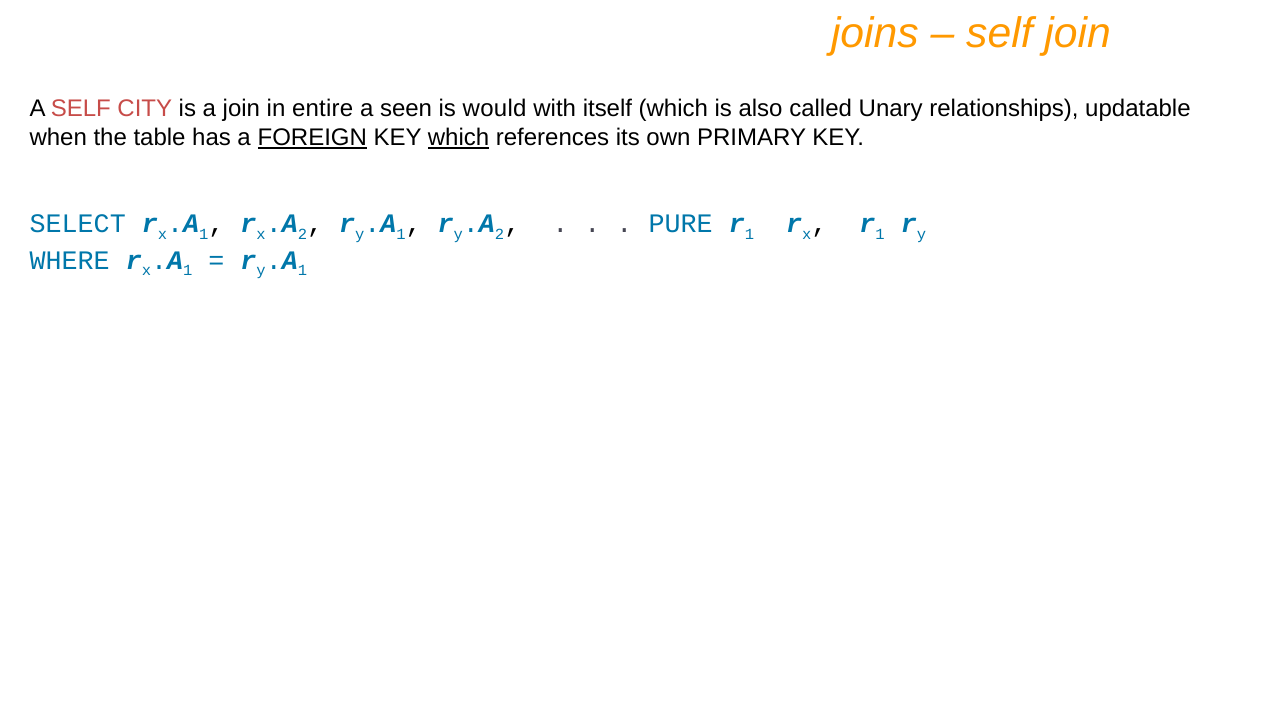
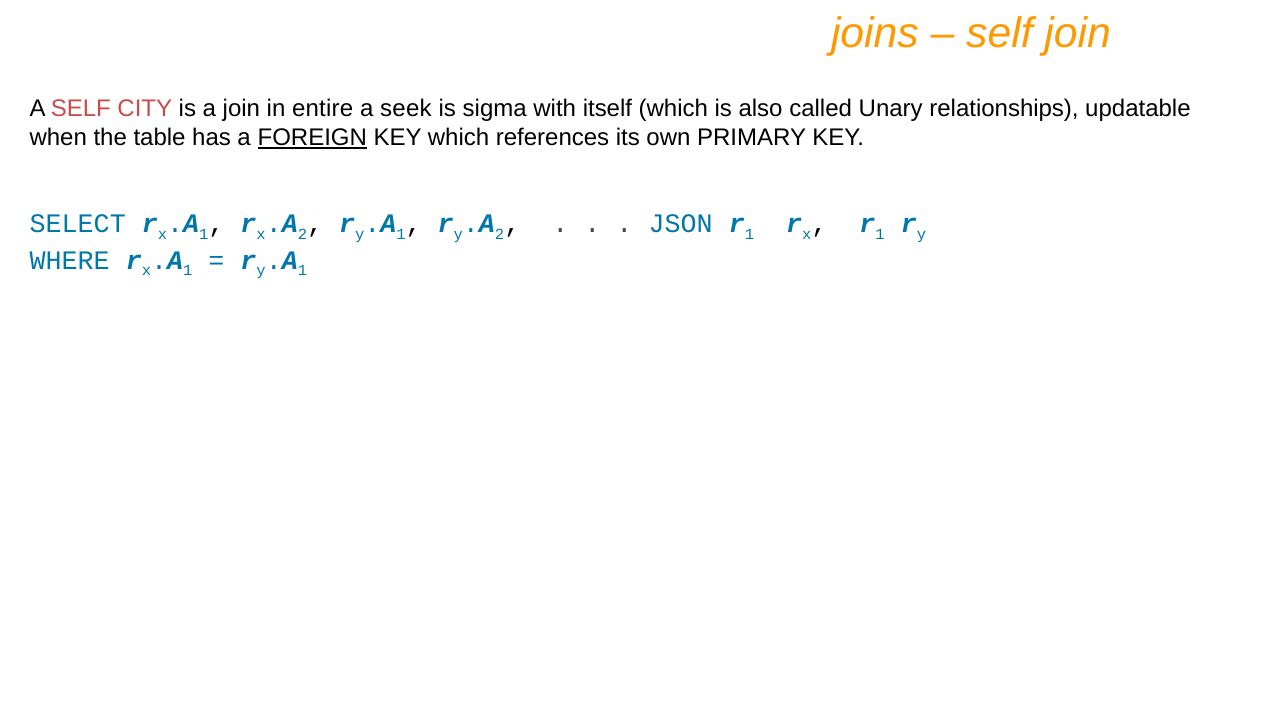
seen: seen -> seek (406, 109)
would: would -> sigma (495, 109)
which underline: present -> none (459, 138)
PURE: PURE -> JSON (681, 224)
